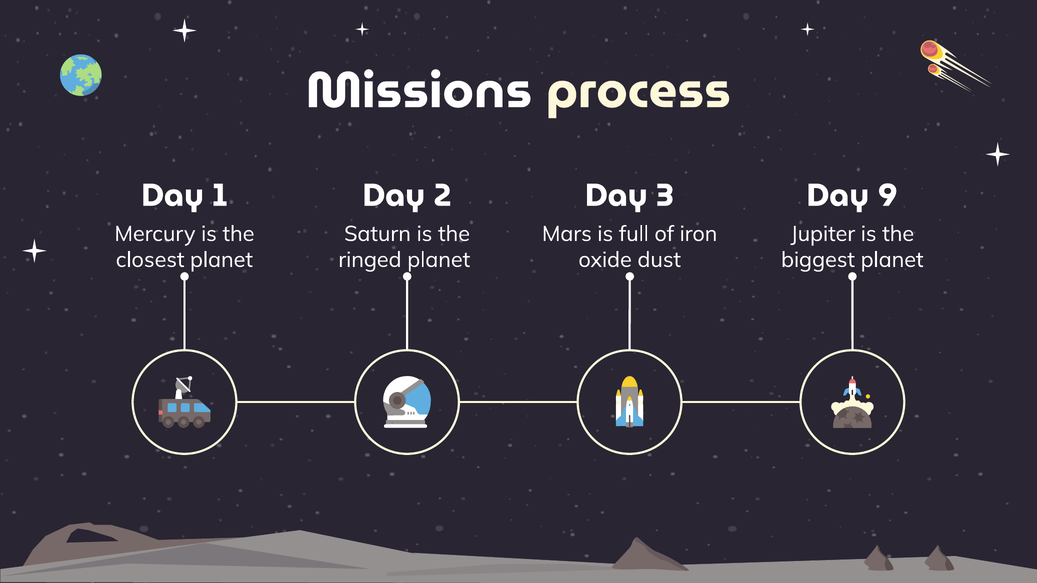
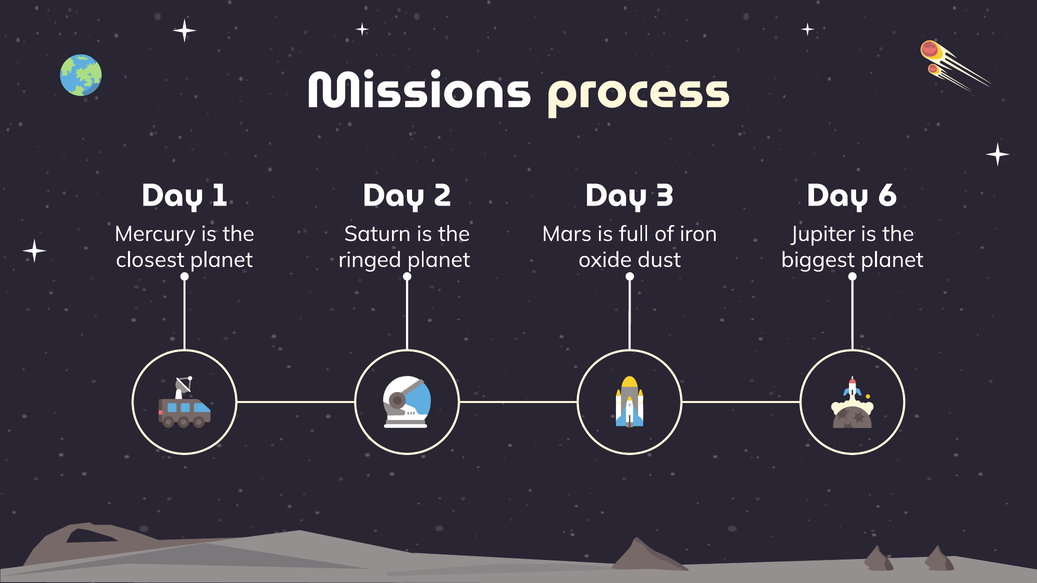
9: 9 -> 6 (888, 195)
